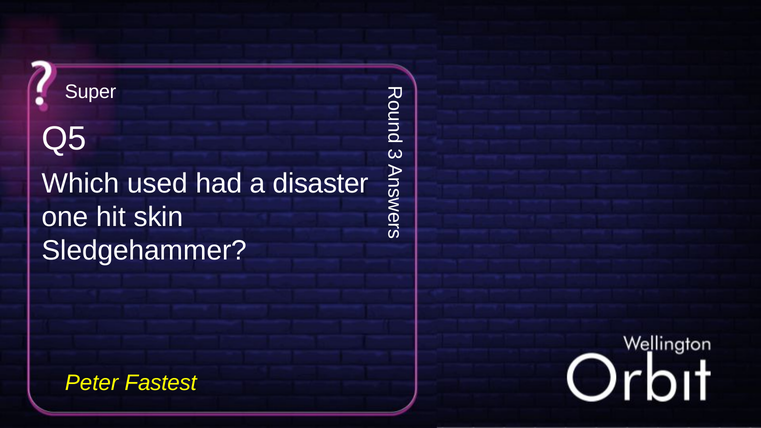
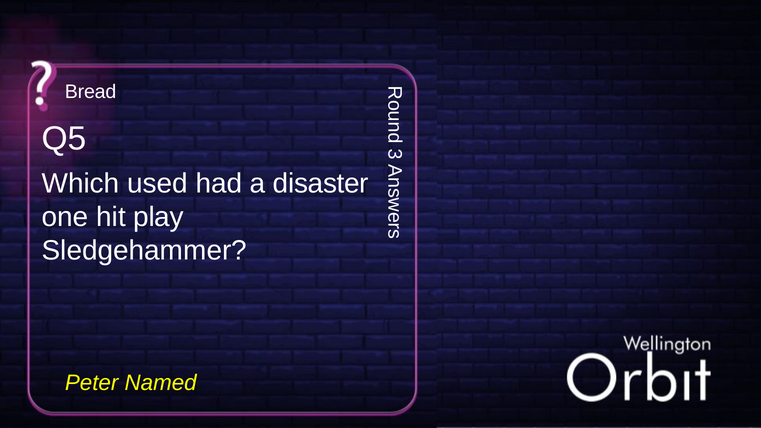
Super: Super -> Bread (91, 92)
skin: skin -> play (159, 217)
Fastest: Fastest -> Named (161, 383)
